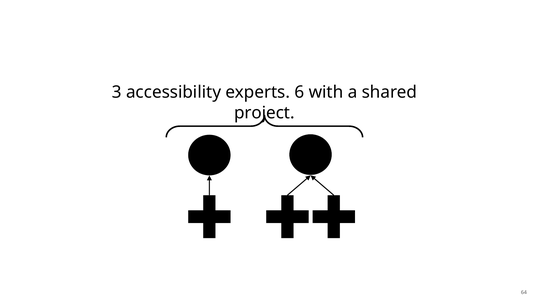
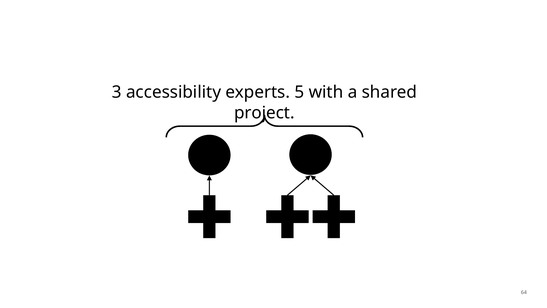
6: 6 -> 5 (299, 92)
